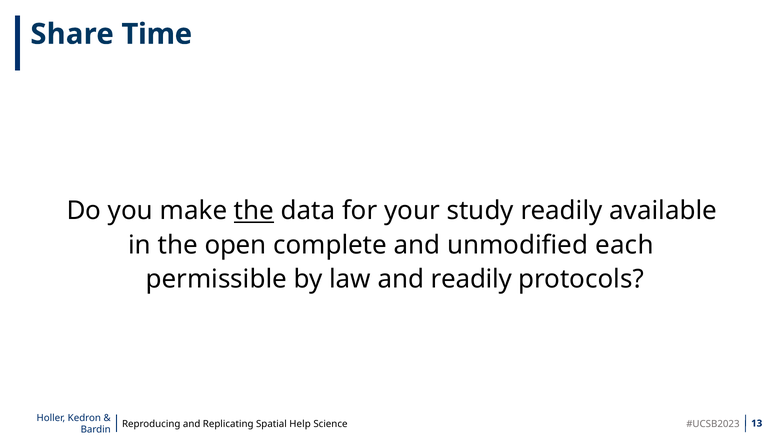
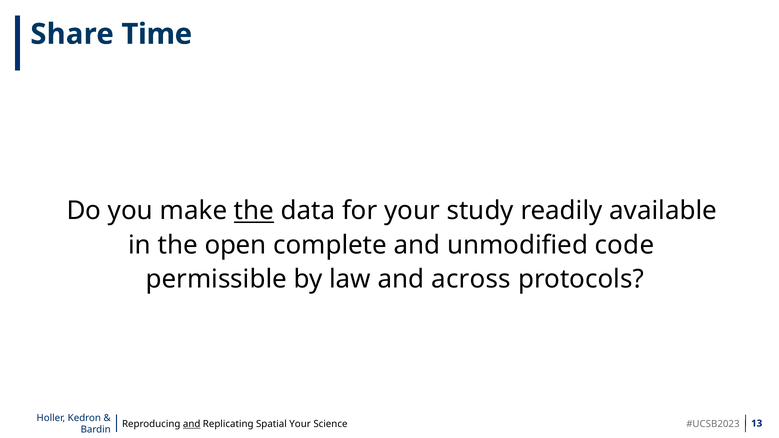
each: each -> code (625, 245)
and readily: readily -> across (471, 280)
and underline: none -> present (192, 424)
Help: Help -> Your (300, 424)
